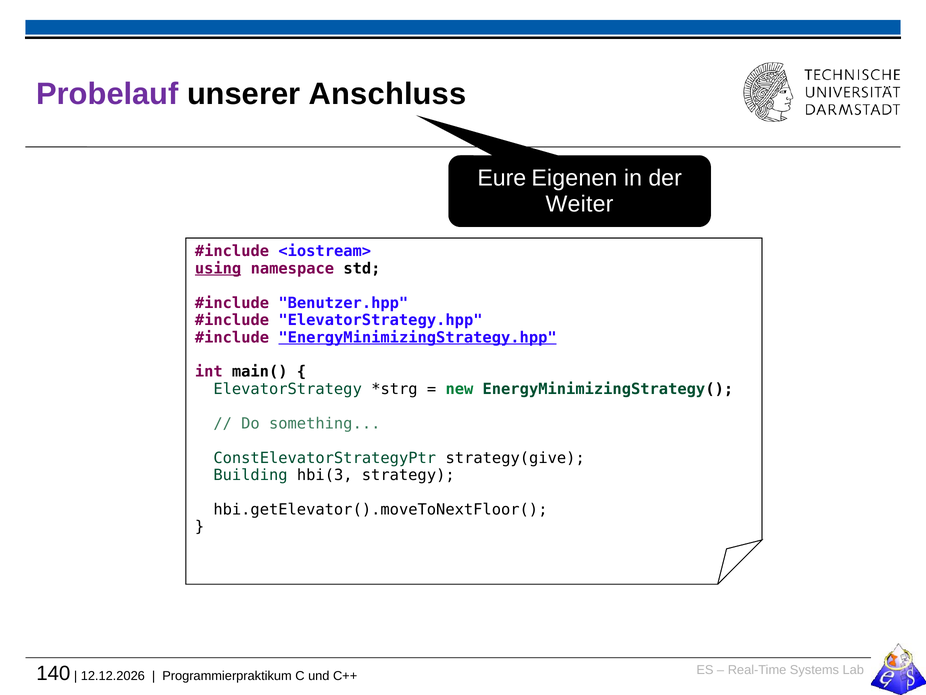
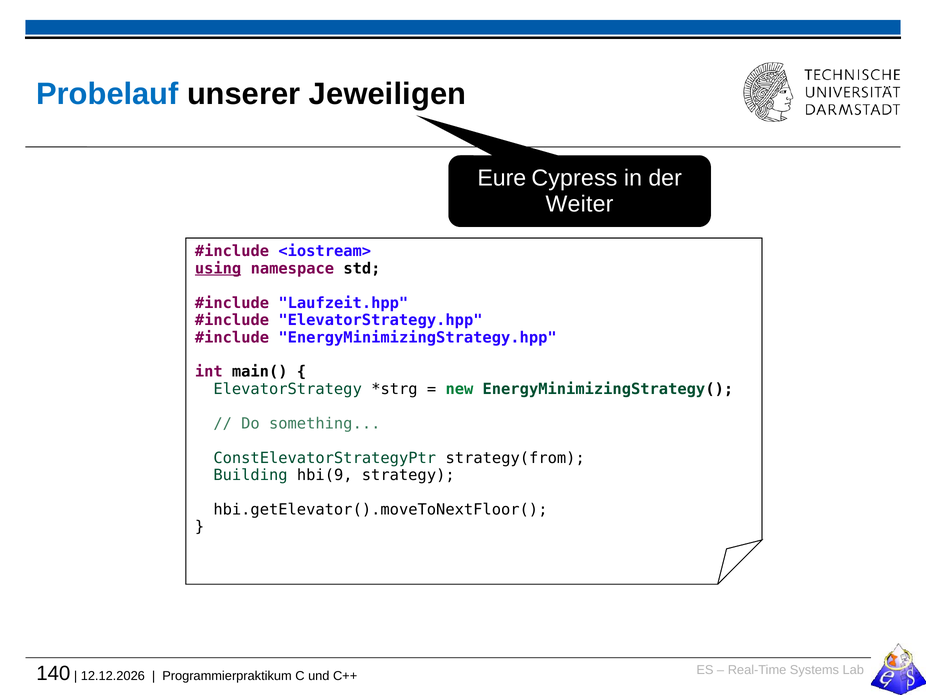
Probelauf colour: purple -> blue (107, 94)
Anschluss: Anschluss -> Jeweiligen (388, 94)
Eigenen: Eigenen -> Cypress (574, 178)
Benutzer.hpp: Benutzer.hpp -> Laufzeit.hpp (343, 303)
EnergyMinimizingStrategy.hpp underline: present -> none (418, 337)
strategy(give: strategy(give -> strategy(from (515, 458)
hbi(3: hbi(3 -> hbi(9 (325, 475)
